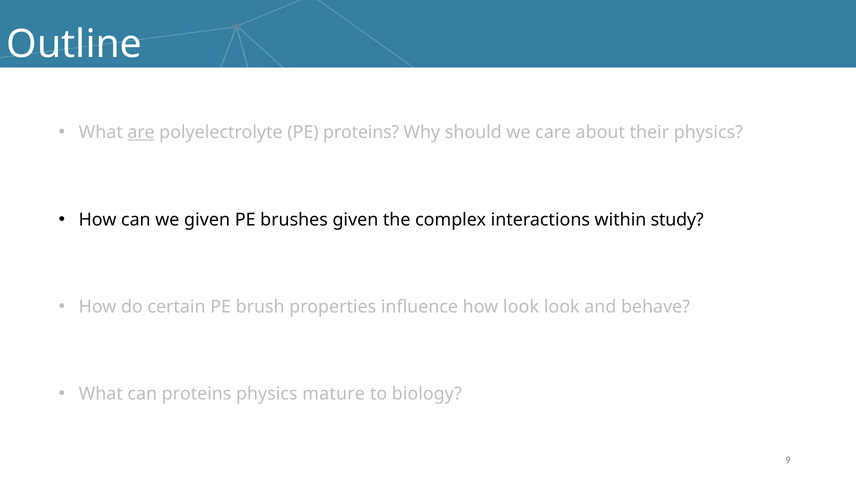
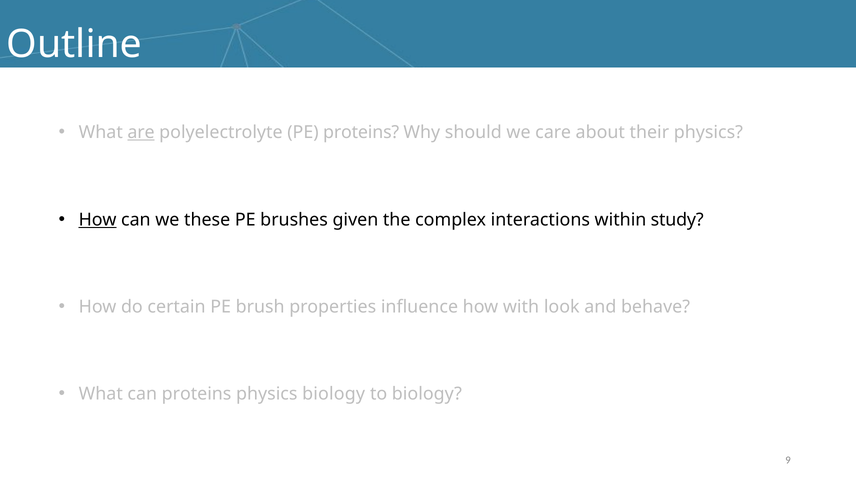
How underline: none -> present (98, 219)
we given: given -> these (207, 219)
how look: look -> with (521, 306)
physics mature: mature -> biology (334, 394)
